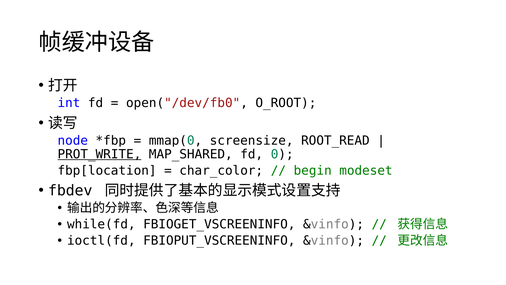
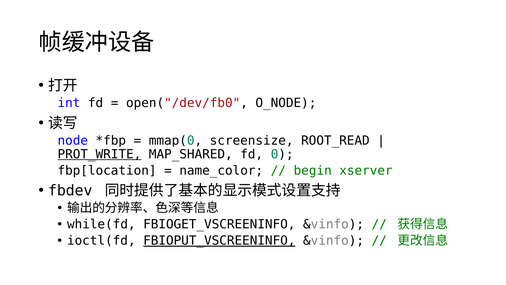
O_ROOT: O_ROOT -> O_NODE (286, 103)
char_color: char_color -> name_color (221, 170)
modeset: modeset -> xserver (366, 170)
FBIOPUT_VSCREENINFO underline: none -> present (219, 240)
